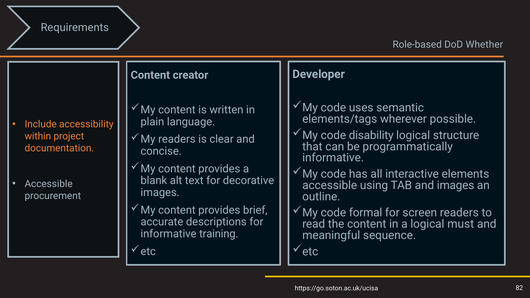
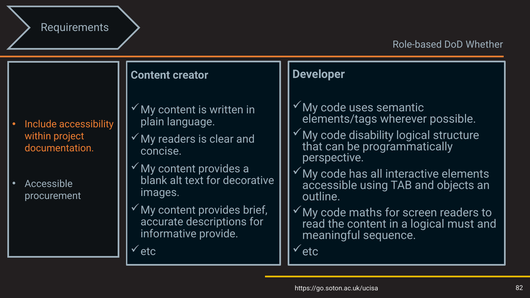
informative: informative -> perspective (333, 158)
and images: images -> objects (456, 185)
formal: formal -> maths (366, 213)
training: training -> provide (219, 234)
